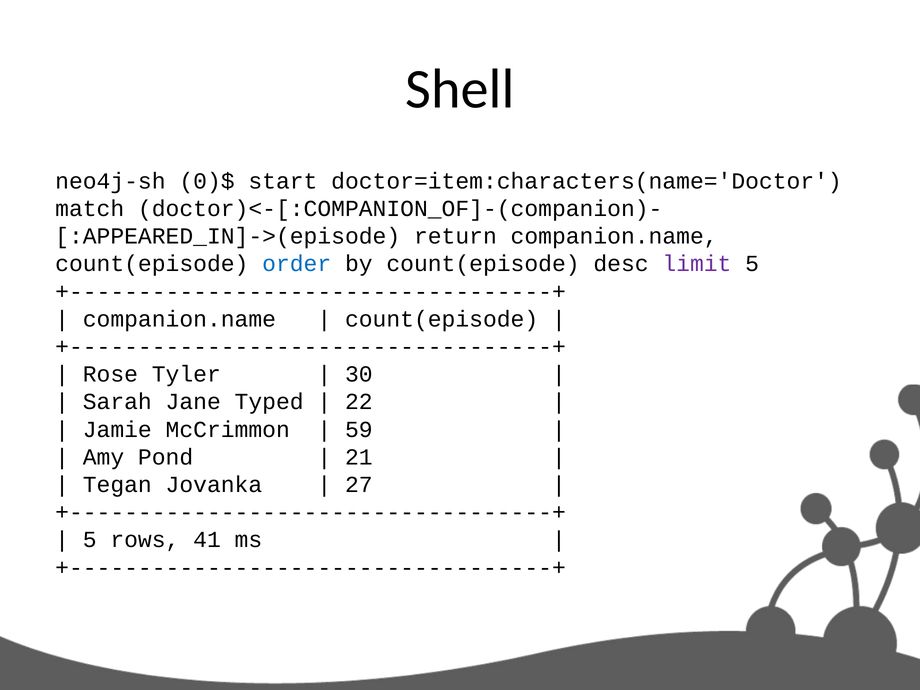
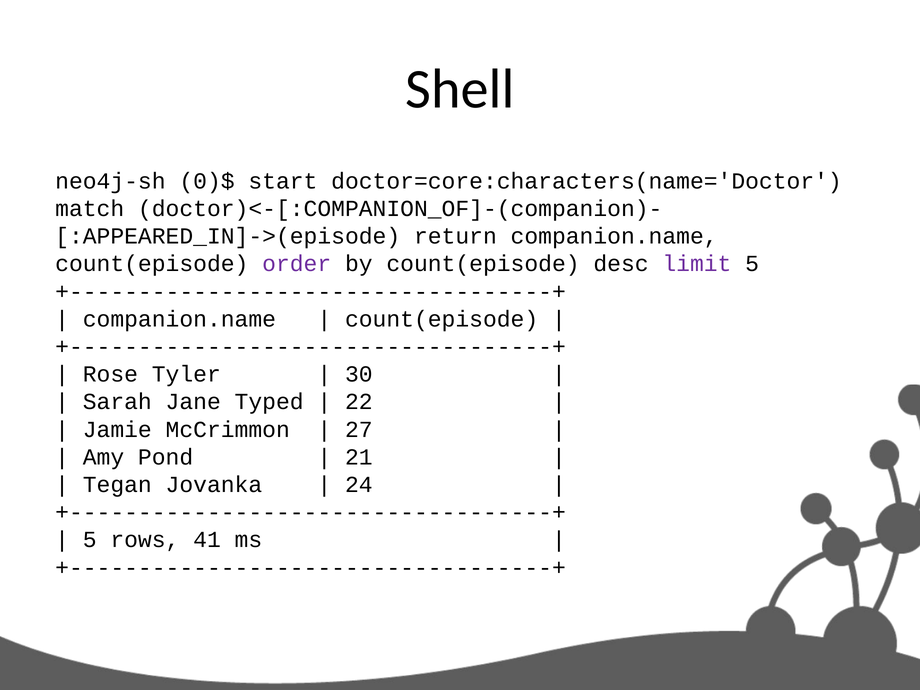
doctor=item:characters(name='Doctor: doctor=item:characters(name='Doctor -> doctor=core:characters(name='Doctor (586, 181)
order colour: blue -> purple (297, 264)
59: 59 -> 27 (359, 429)
27: 27 -> 24 (359, 485)
